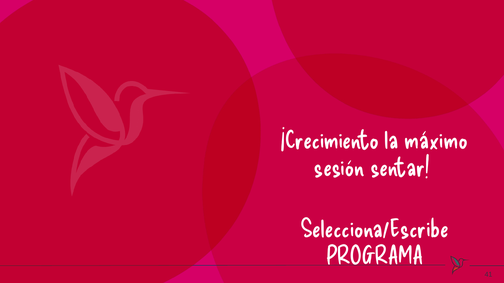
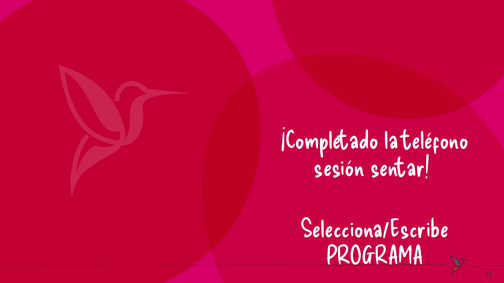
¡Crecimiento: ¡Crecimiento -> ¡Completado (330, 141)
máximo: máximo -> teléfono (436, 141)
